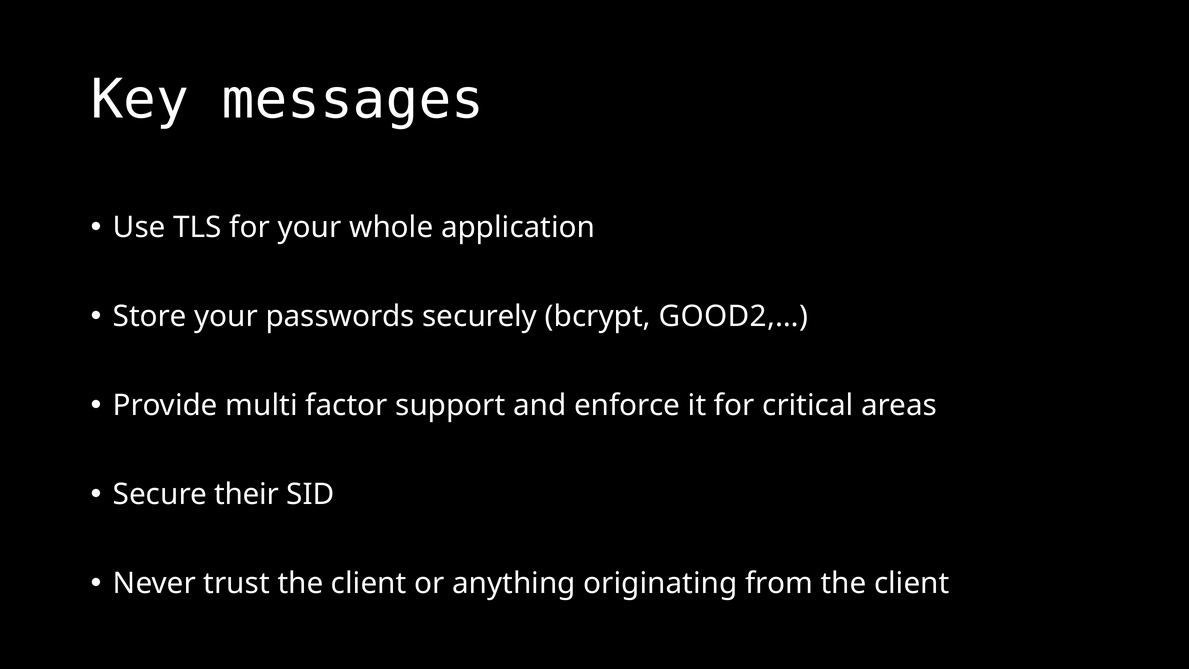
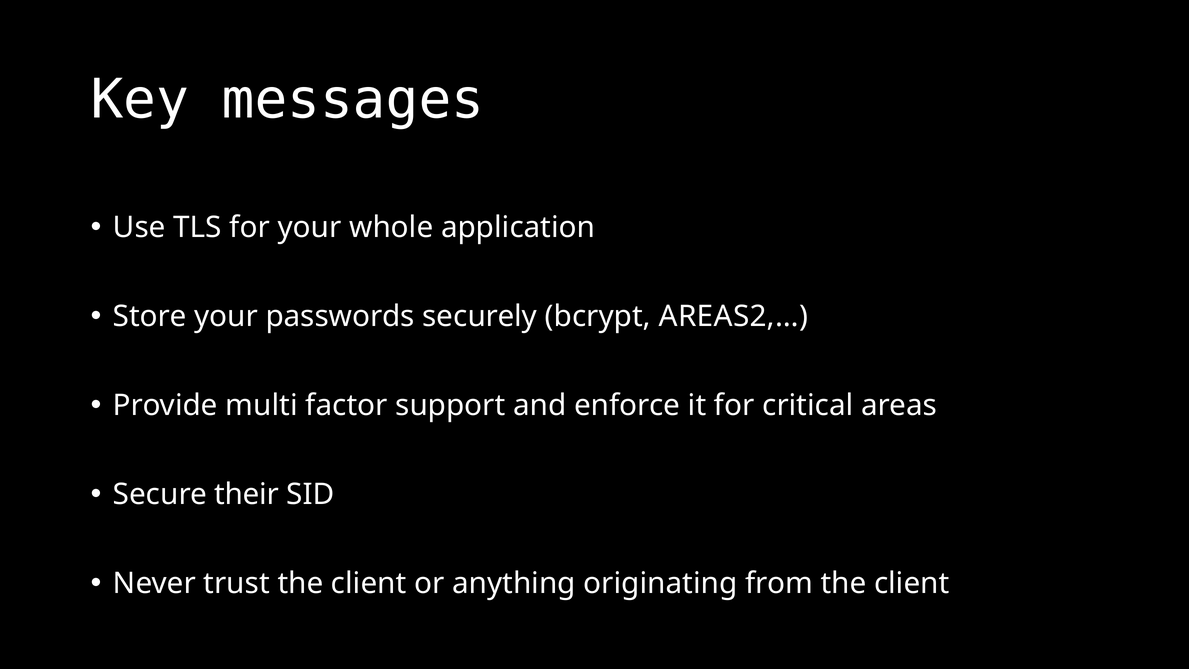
GOOD2,…: GOOD2,… -> AREAS2,… (733, 316)
